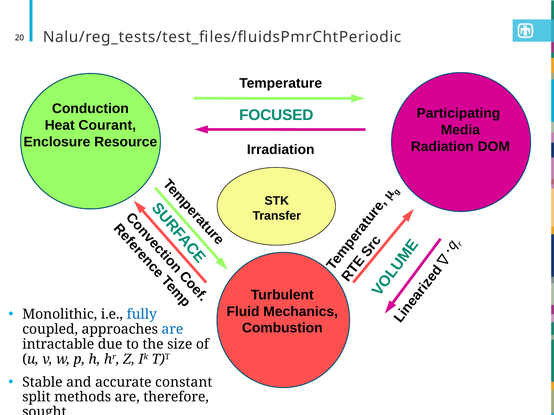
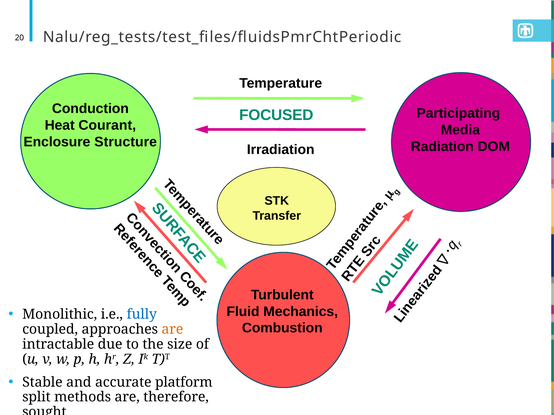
Resource: Resource -> Structure (126, 142)
are colour: blue -> orange (172, 330)
constant: constant -> platform (184, 383)
